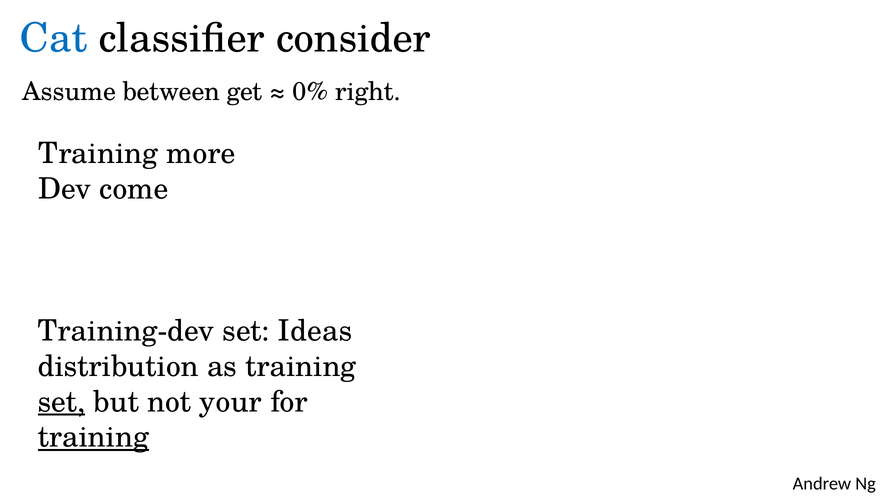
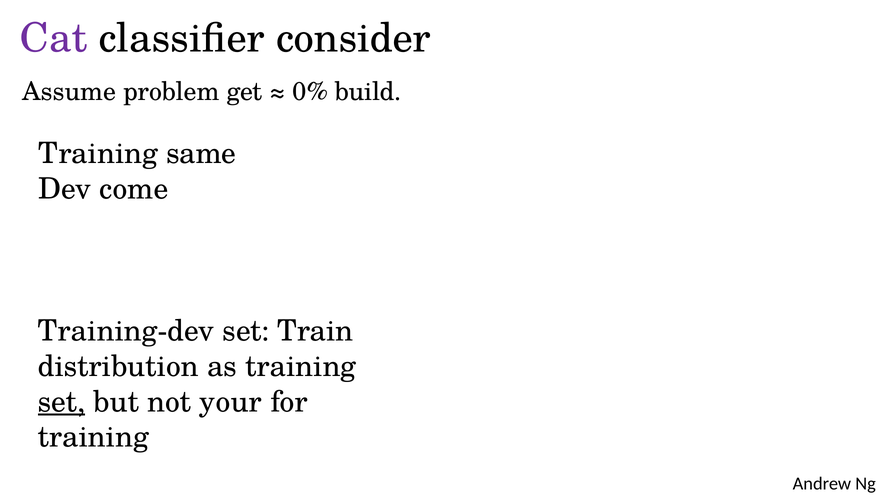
Cat colour: blue -> purple (54, 38)
between: between -> problem (171, 92)
right: right -> build (368, 92)
more: more -> same (201, 154)
Ideas: Ideas -> Train (315, 331)
training underline: present -> none (93, 437)
